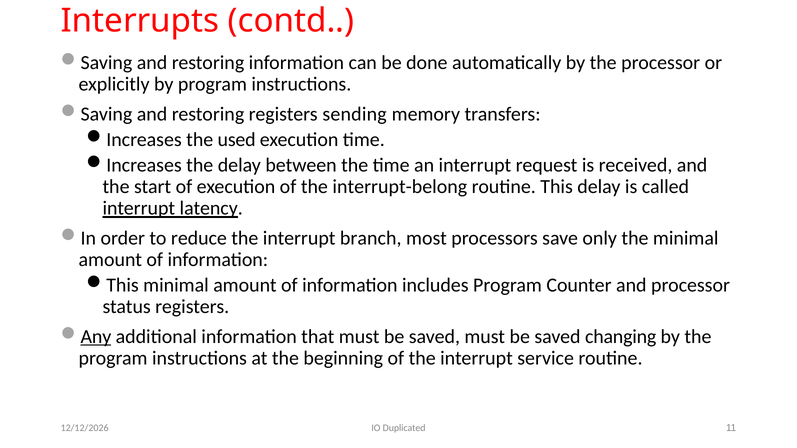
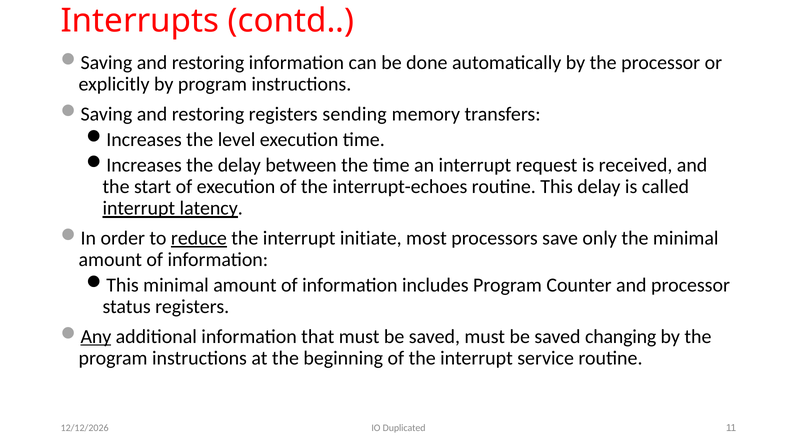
used: used -> level (237, 140)
interrupt-belong: interrupt-belong -> interrupt-echoes (400, 187)
reduce underline: none -> present (199, 238)
branch: branch -> initiate (371, 238)
